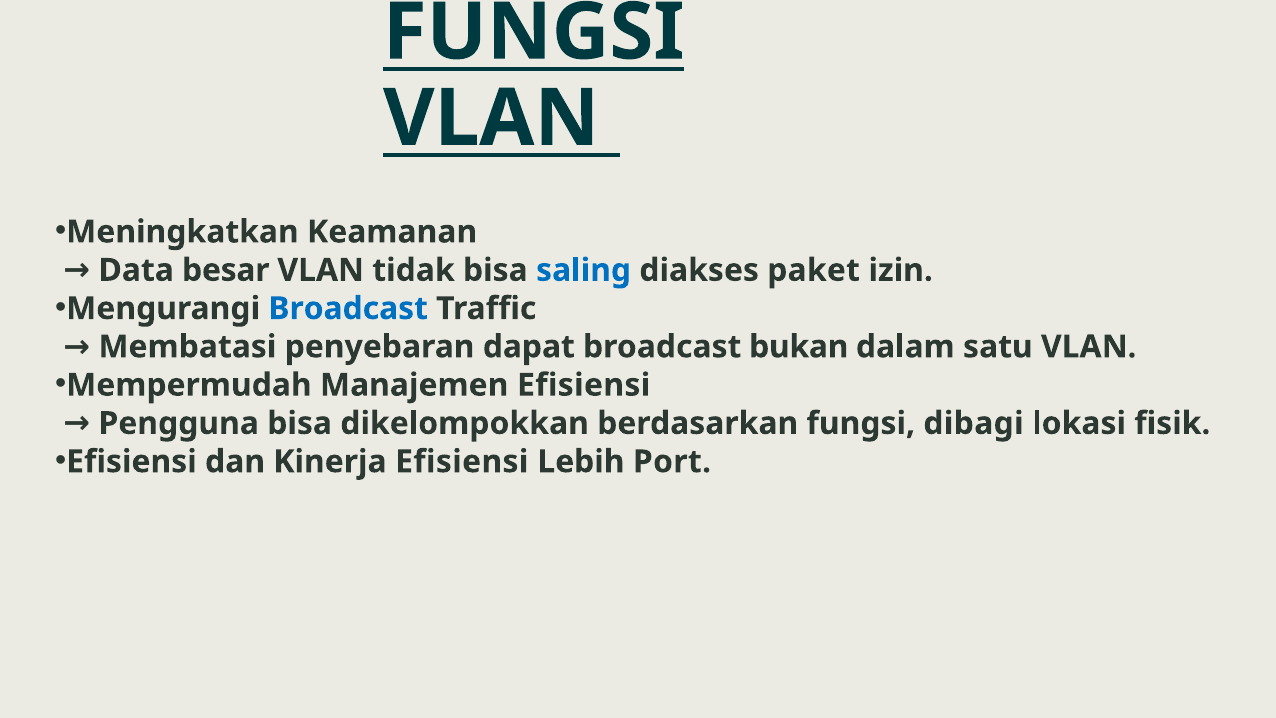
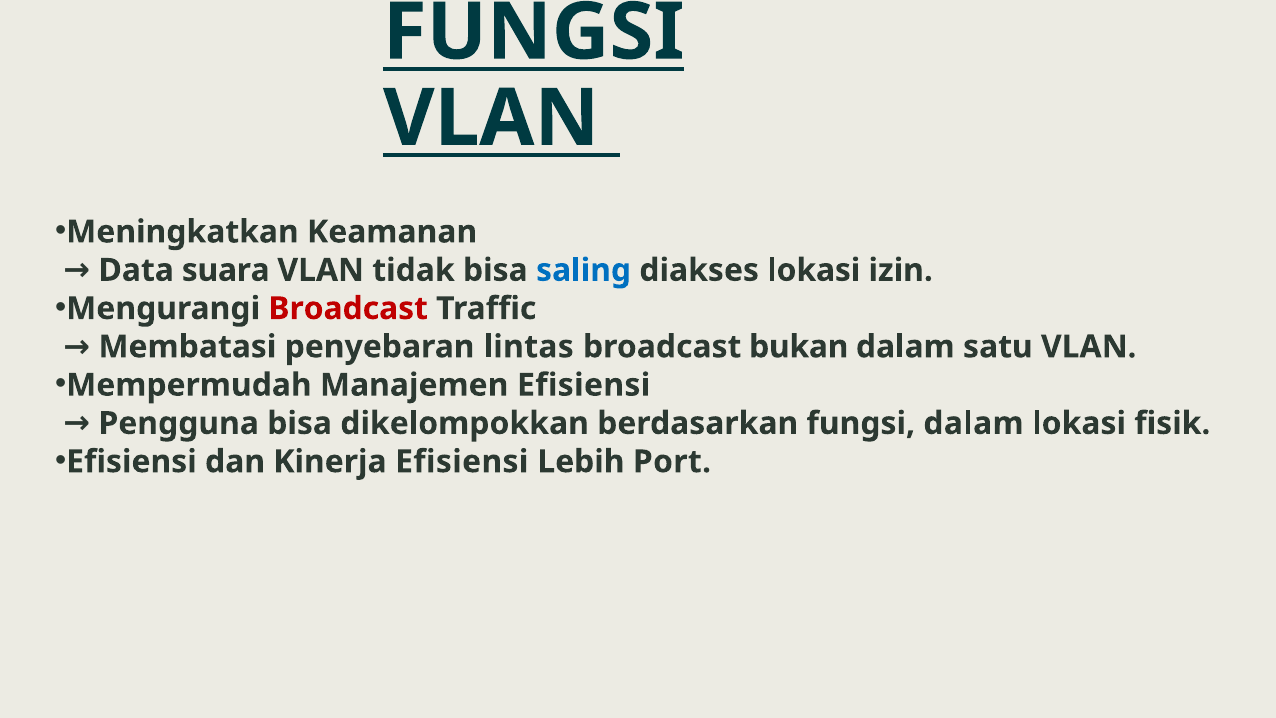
besar: besar -> suara (226, 270)
diakses paket: paket -> lokasi (814, 270)
Broadcast colour: blue -> red (348, 308)
dapat: dapat -> lintas (529, 347)
fungsi dibagi: dibagi -> dalam (973, 423)
